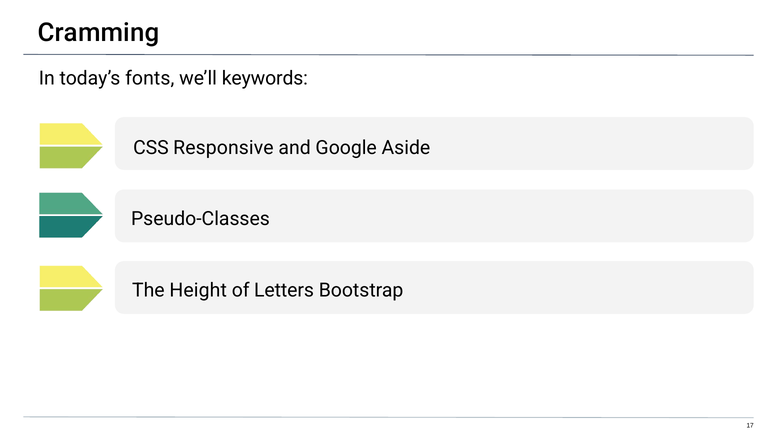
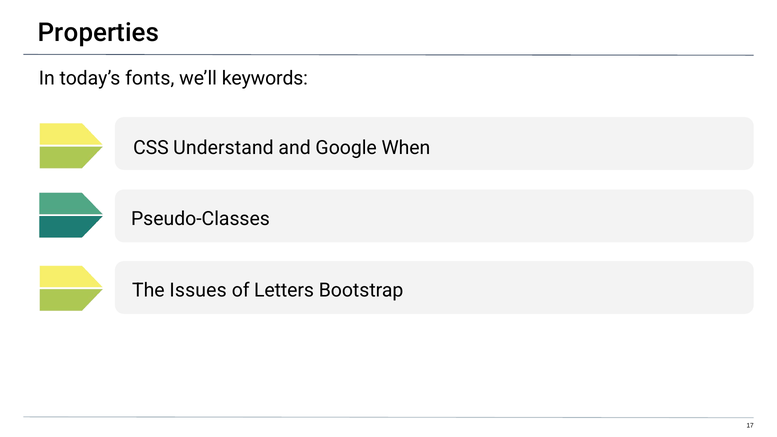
Cramming: Cramming -> Properties (99, 33)
Responsive: Responsive -> Understand (223, 148)
Aside: Aside -> When (406, 148)
Height: Height -> Issues (198, 290)
